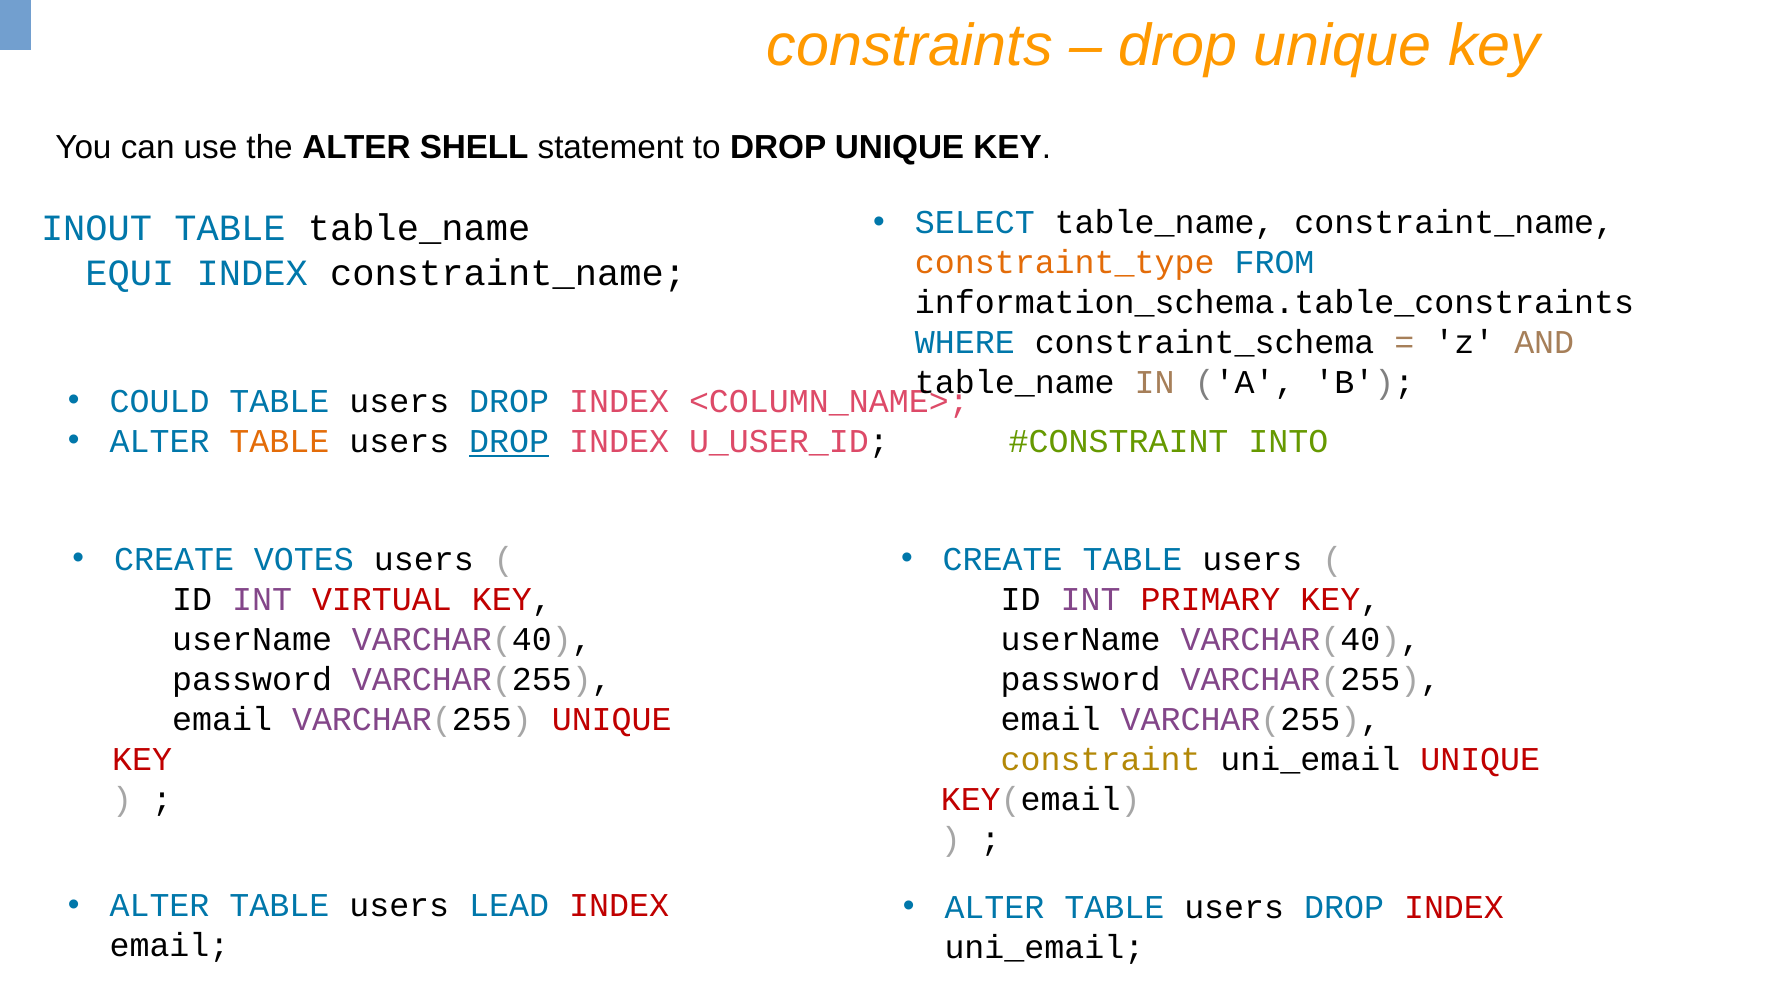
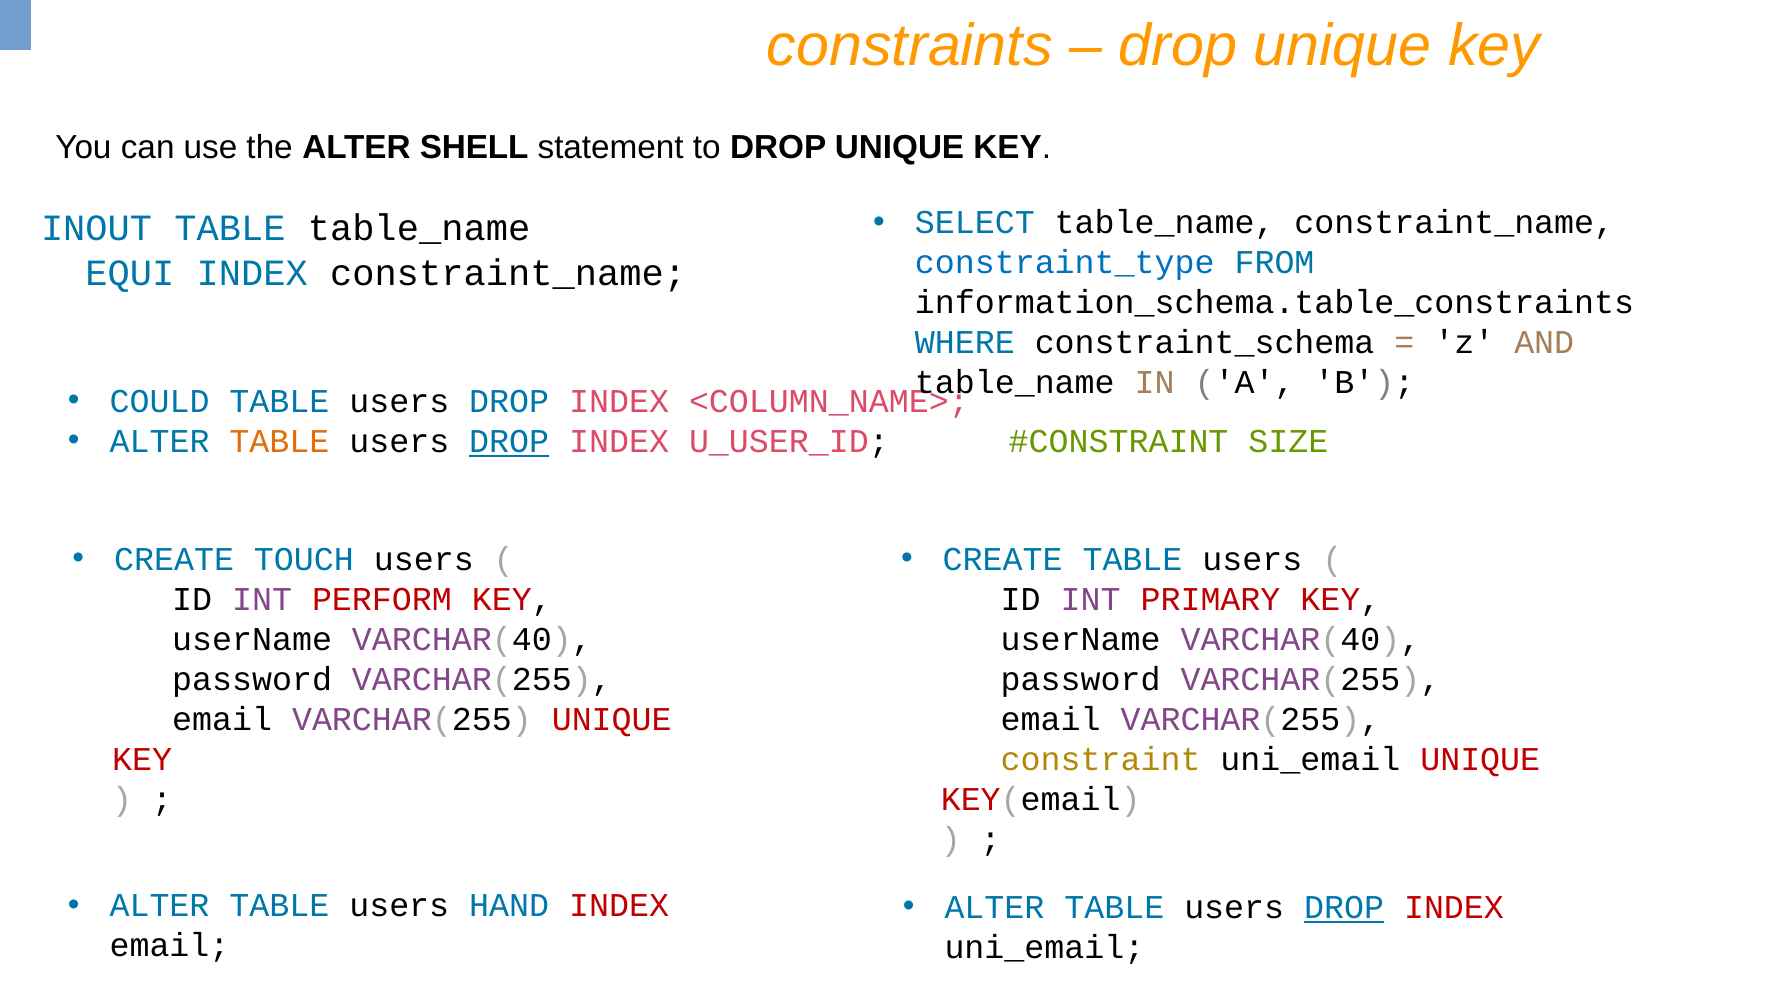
constraint_type colour: orange -> blue (1065, 263)
INTO: INTO -> SIZE (1288, 441)
VOTES: VOTES -> TOUCH (304, 560)
VIRTUAL: VIRTUAL -> PERFORM (382, 600)
LEAD: LEAD -> HAND (509, 906)
DROP underline: none -> present (1344, 907)
